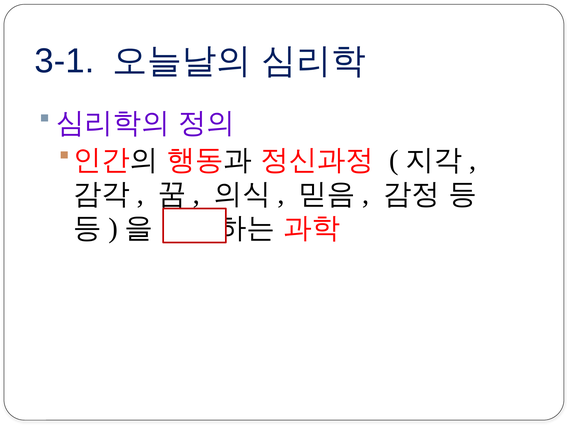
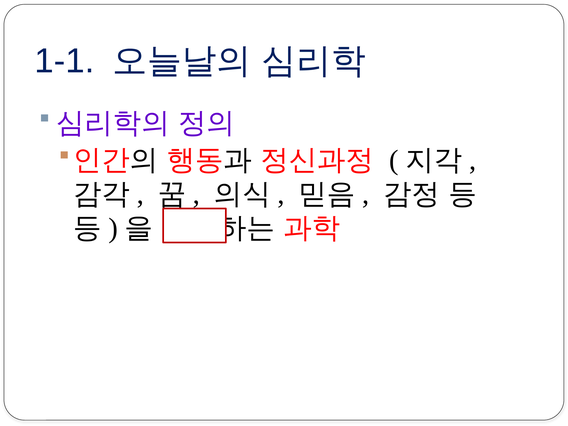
3-1: 3-1 -> 1-1 (65, 61)
